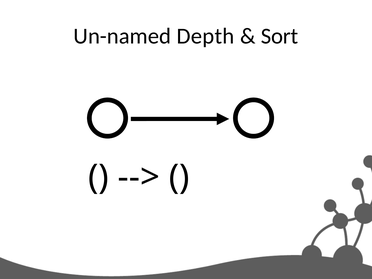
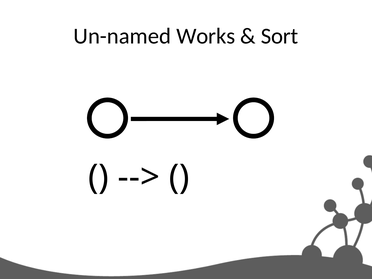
Depth: Depth -> Works (206, 36)
